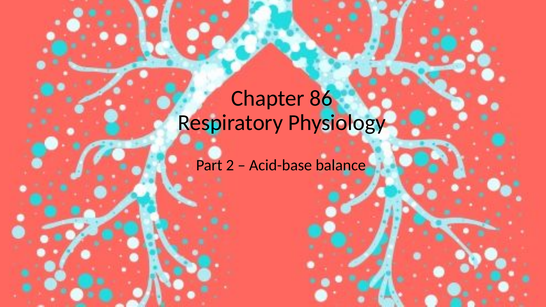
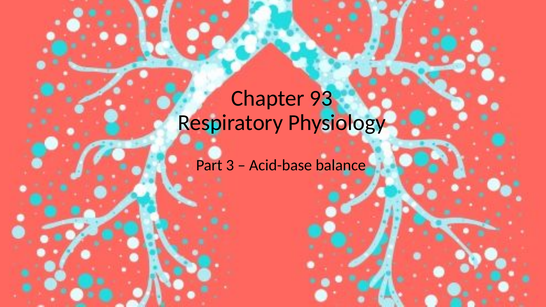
86: 86 -> 93 (321, 98)
2: 2 -> 3 (230, 165)
